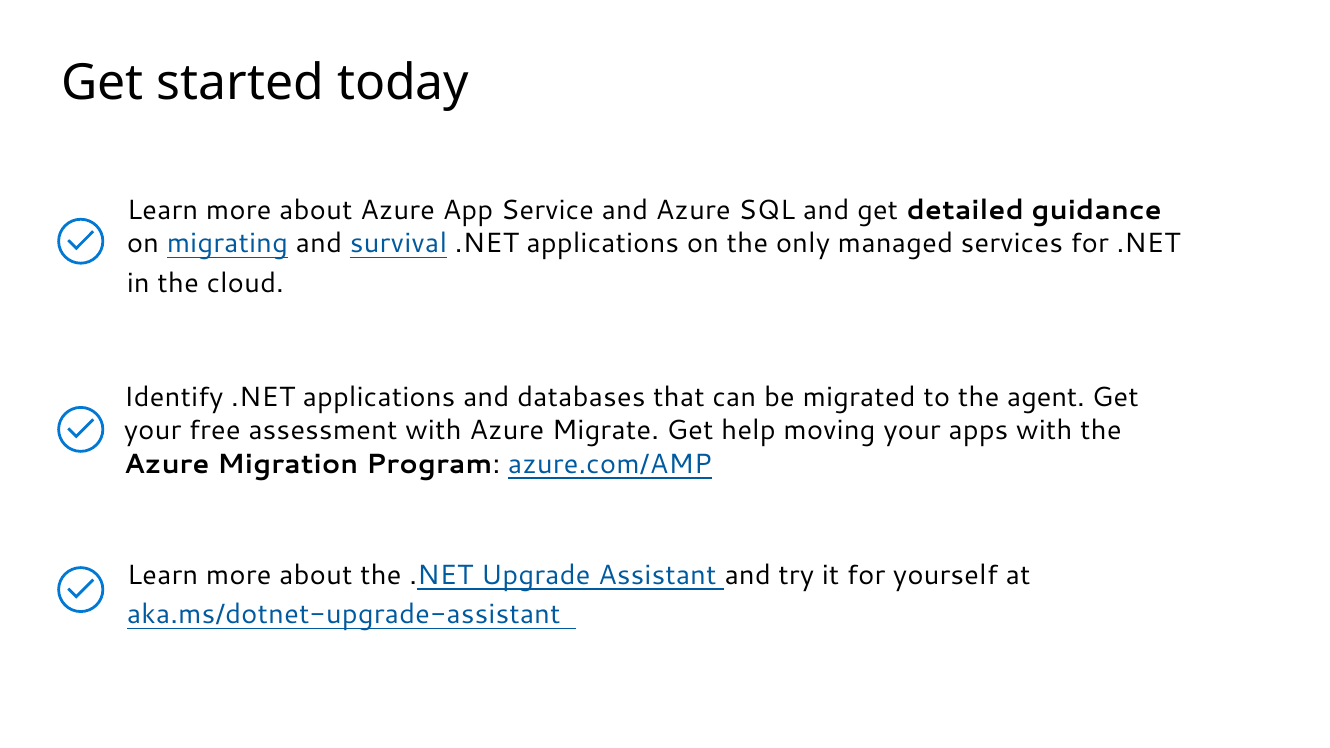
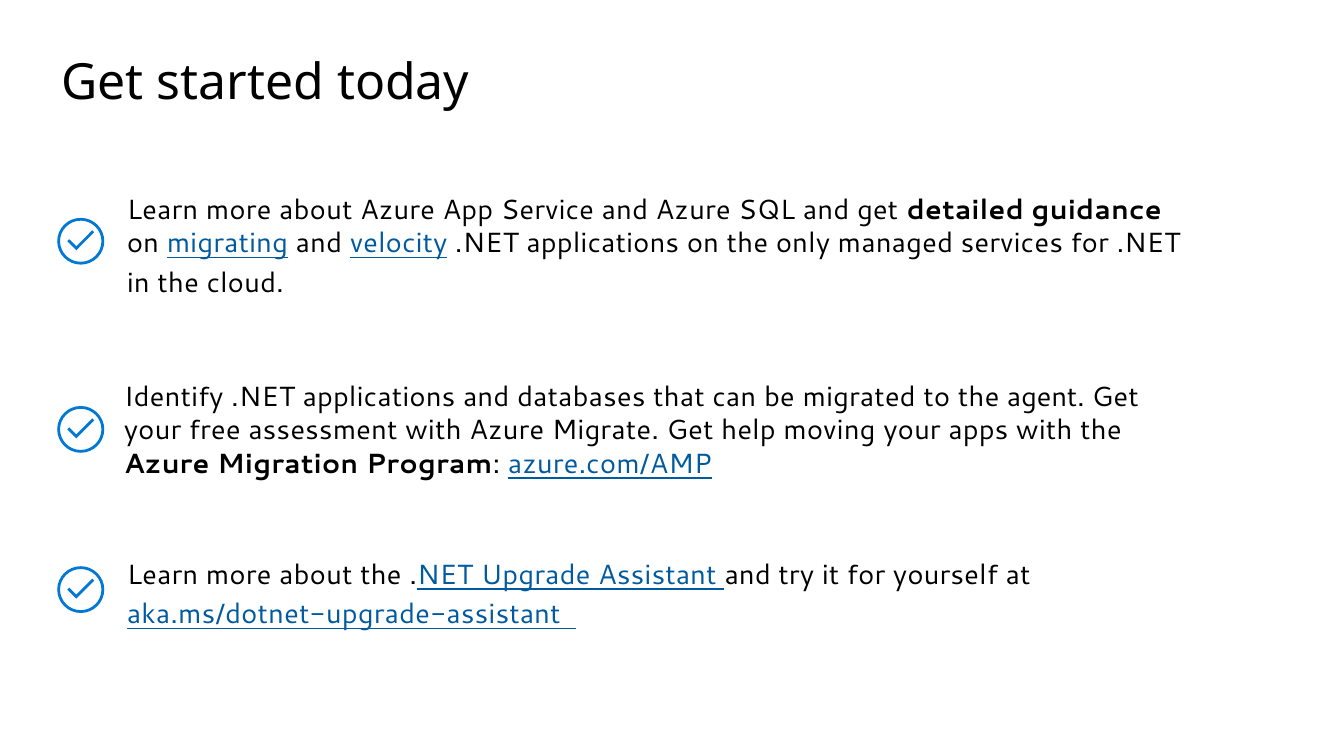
survival: survival -> velocity (399, 244)
